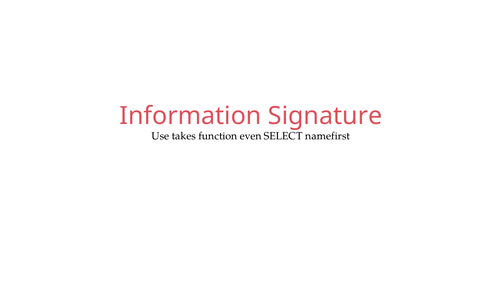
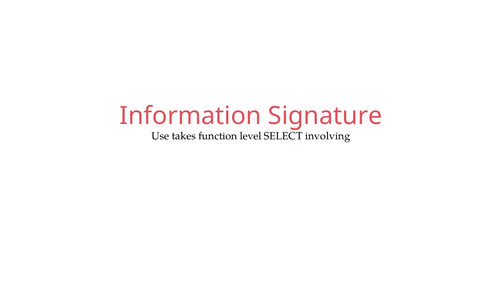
even: even -> level (251, 136)
namefirst: namefirst -> involving (328, 136)
